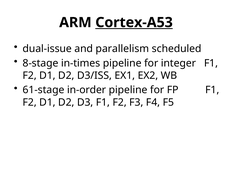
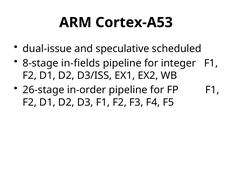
Cortex-A53 underline: present -> none (134, 22)
parallelism: parallelism -> speculative (122, 49)
in-times: in-times -> in-fields (81, 63)
61-stage: 61-stage -> 26-stage (43, 90)
